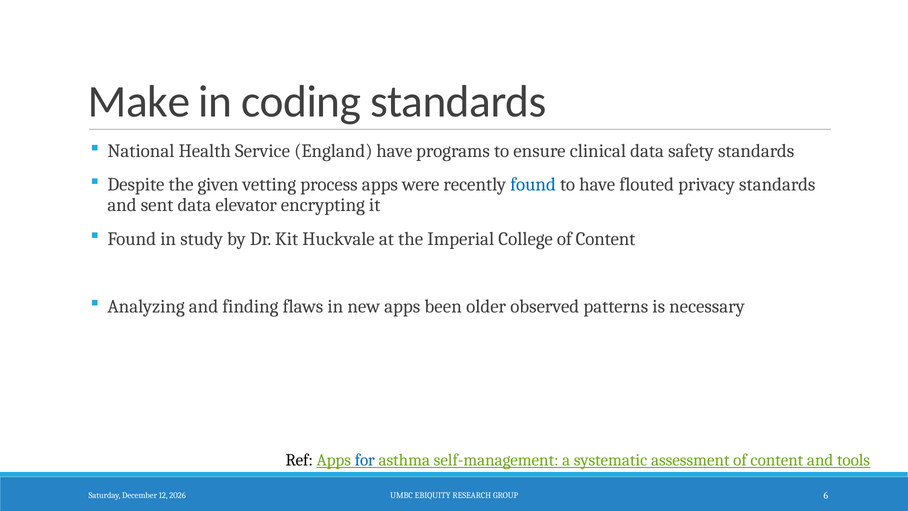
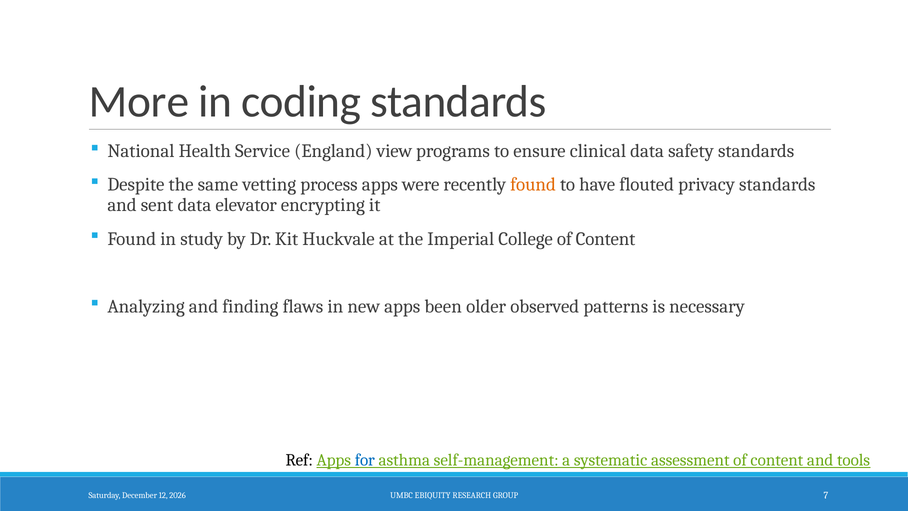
Make: Make -> More (139, 102)
England have: have -> view (394, 151)
given: given -> same (218, 185)
found colour: blue -> orange (533, 185)
6: 6 -> 7 (826, 495)
